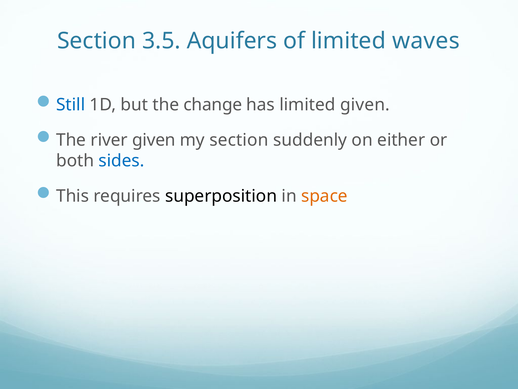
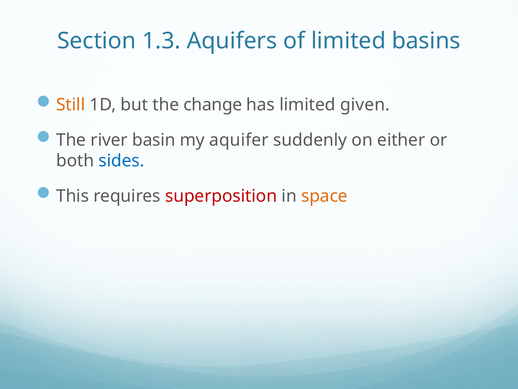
3.5: 3.5 -> 1.3 (161, 41)
waves: waves -> basins (426, 41)
Still colour: blue -> orange (71, 105)
river given: given -> basin (154, 140)
my section: section -> aquifer (239, 140)
superposition colour: black -> red (221, 196)
